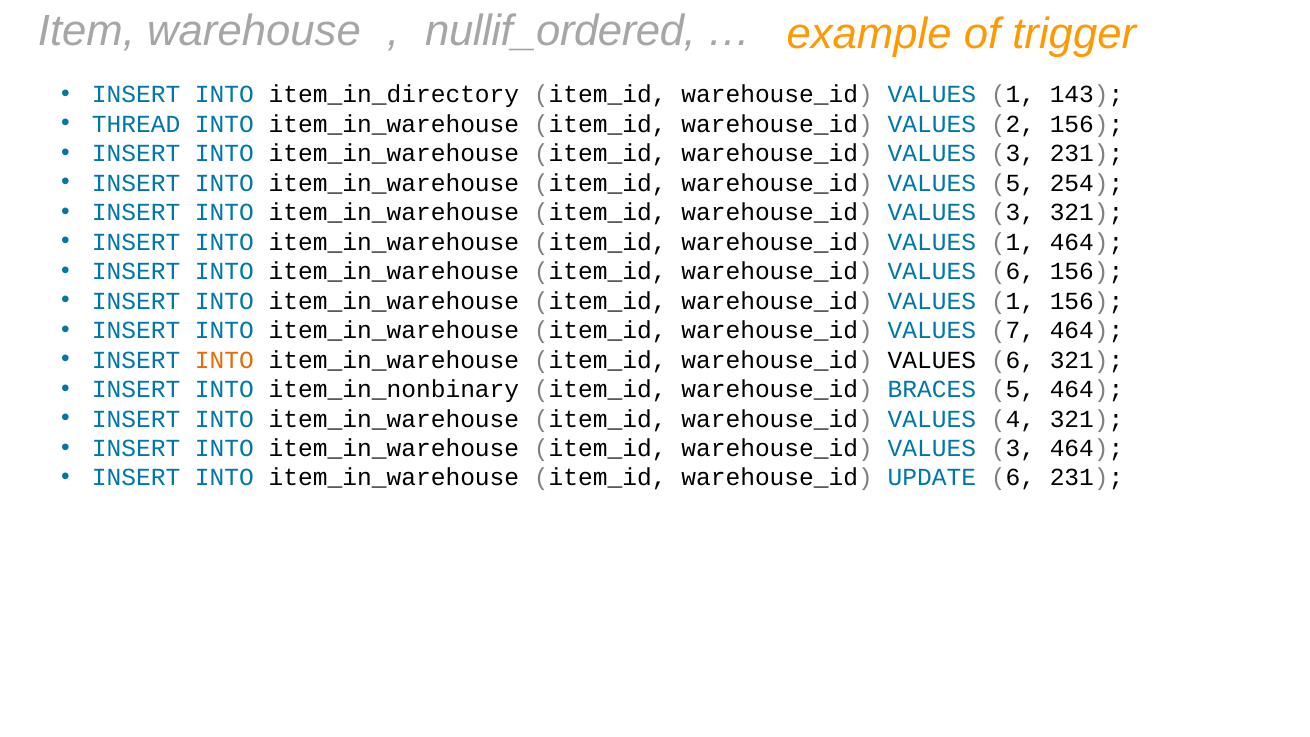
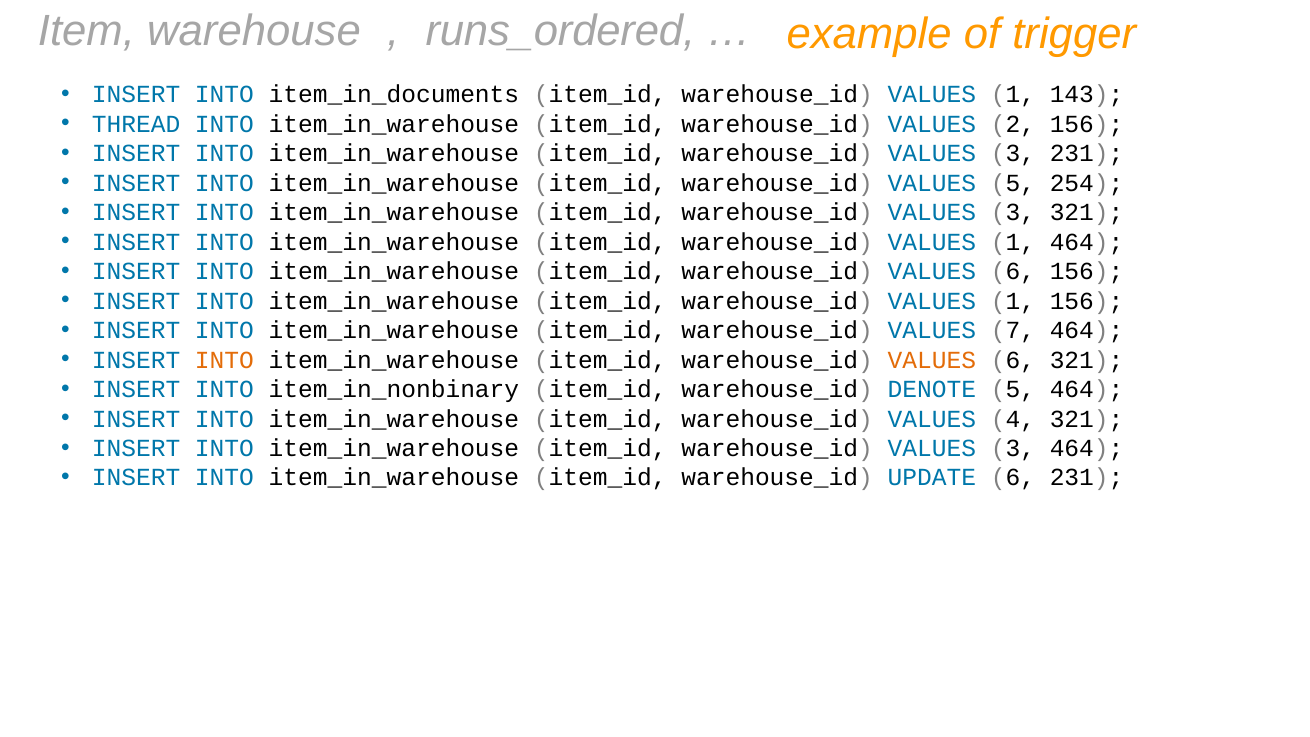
nullif_ordered: nullif_ordered -> runs_ordered (560, 31)
item_in_directory: item_in_directory -> item_in_documents (394, 95)
VALUES colour: black -> orange (932, 360)
BRACES: BRACES -> DENOTE (932, 389)
